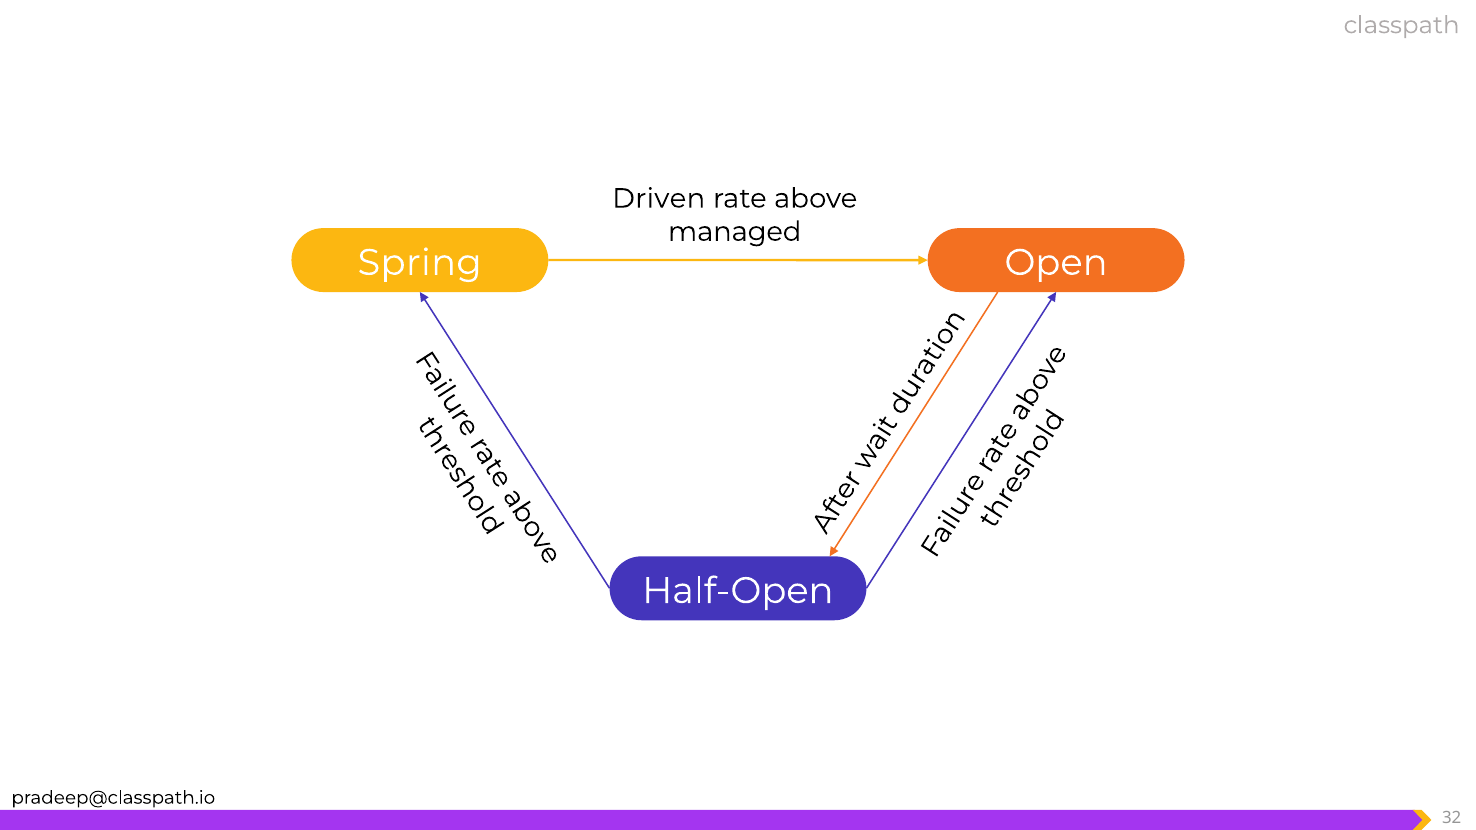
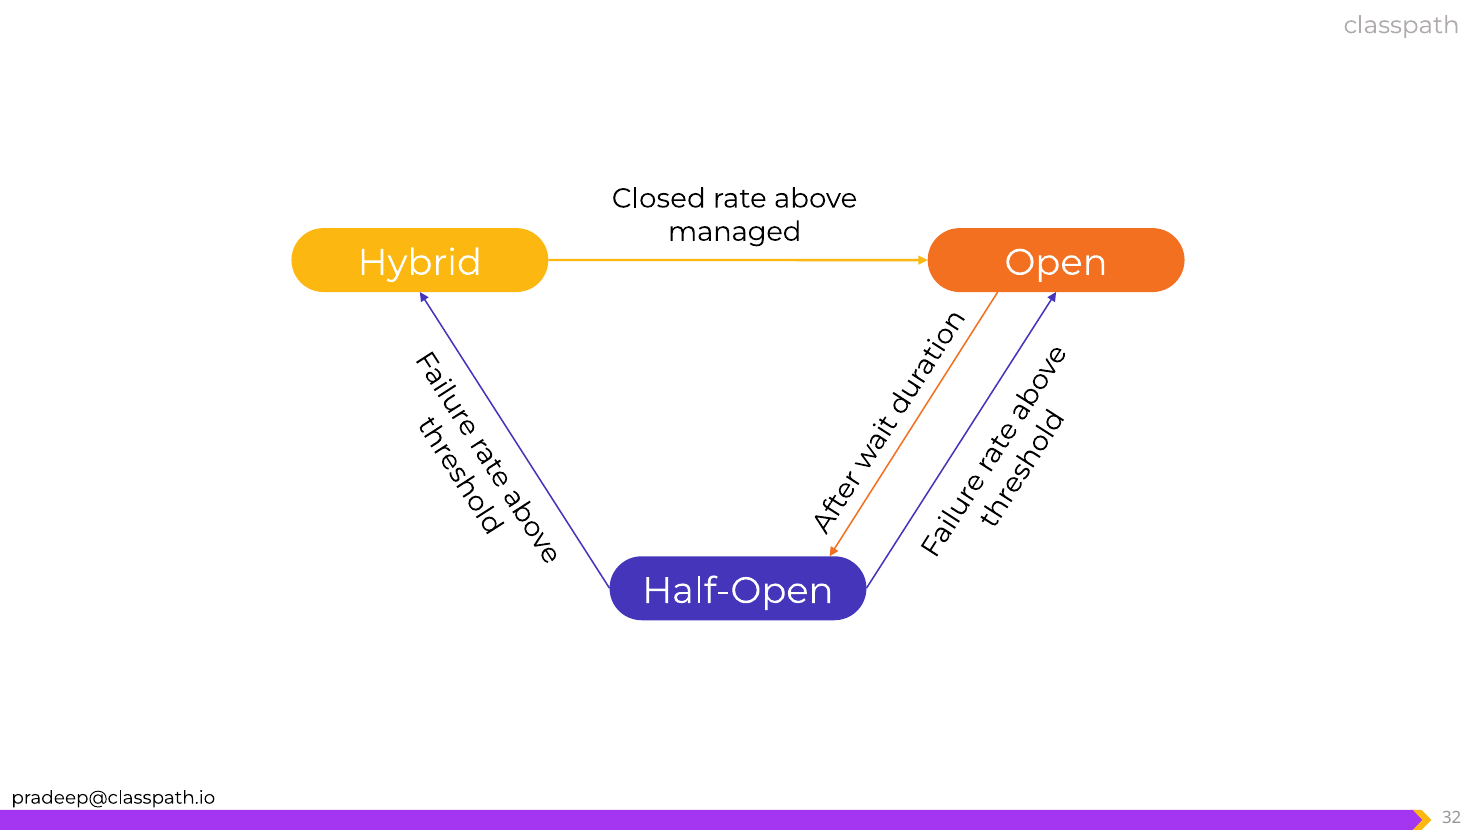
Driven: Driven -> Closed (659, 199)
Spring: Spring -> Hybrid (420, 263)
